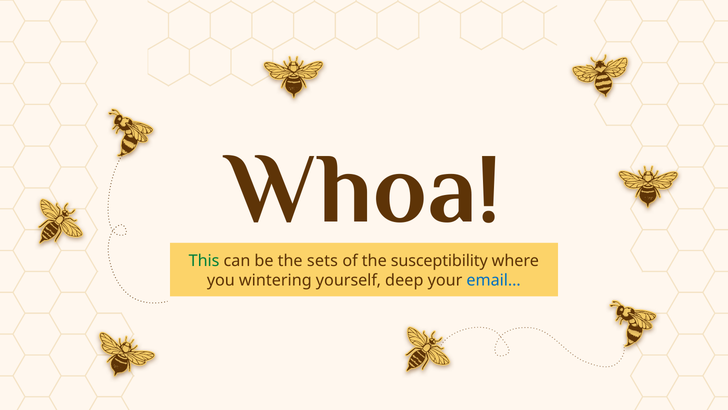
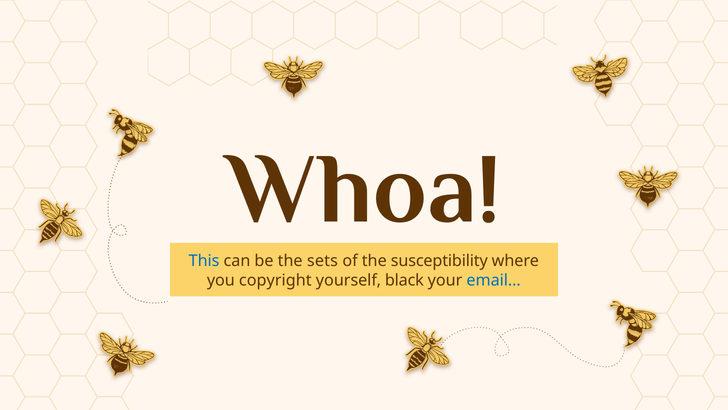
This colour: green -> blue (204, 261)
wintering: wintering -> copyright (275, 280)
deep: deep -> black (404, 280)
